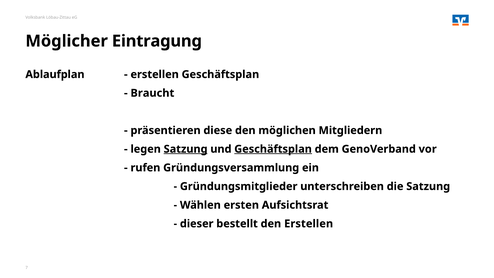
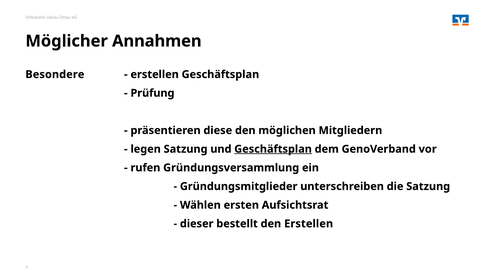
Eintragung: Eintragung -> Annahmen (157, 41)
Ablaufplan: Ablaufplan -> Besondere (55, 74)
Braucht: Braucht -> Prüfung (152, 93)
Satzung underline: present -> none (186, 149)
